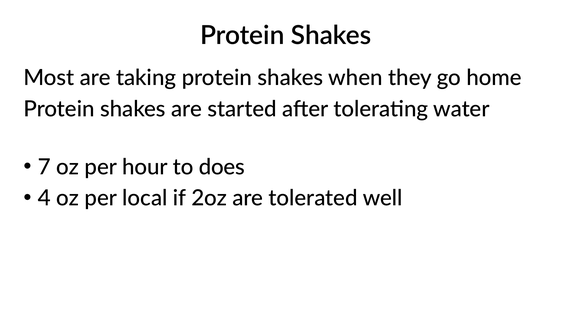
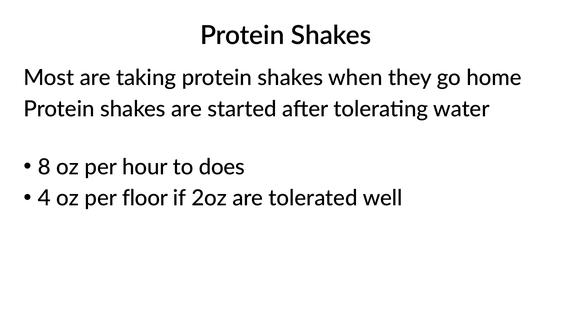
7: 7 -> 8 (44, 167)
local: local -> floor (145, 198)
